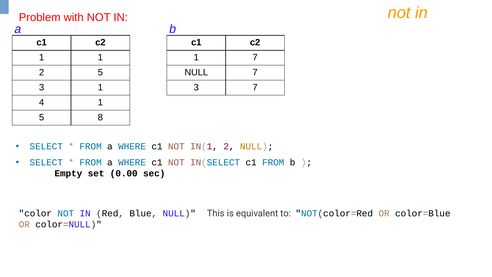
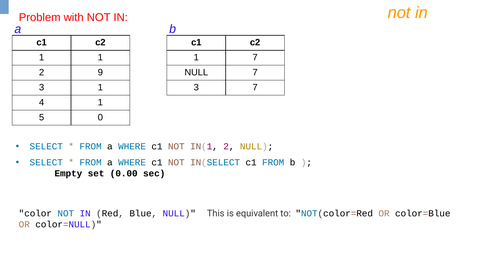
2 5: 5 -> 9 (100, 72)
8: 8 -> 0 (100, 117)
